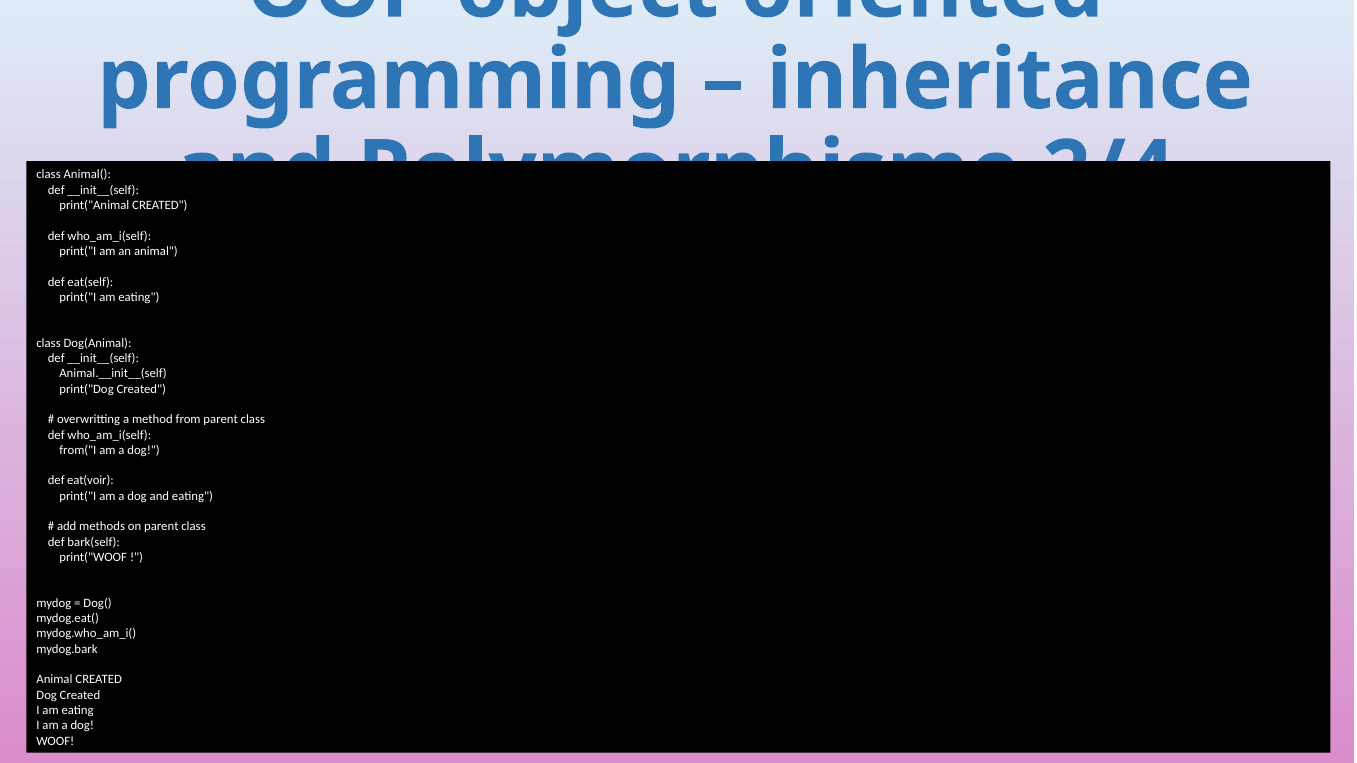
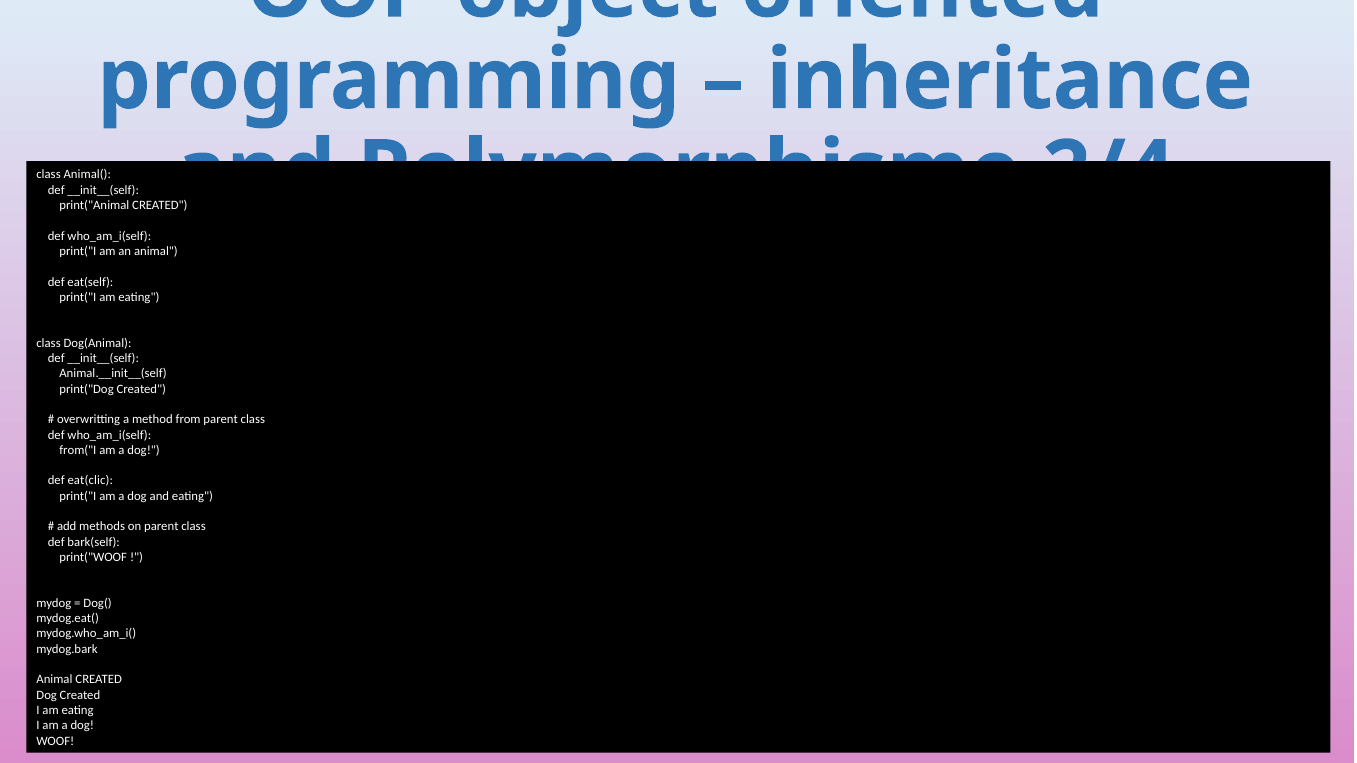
eat(voir: eat(voir -> eat(clic (90, 481)
